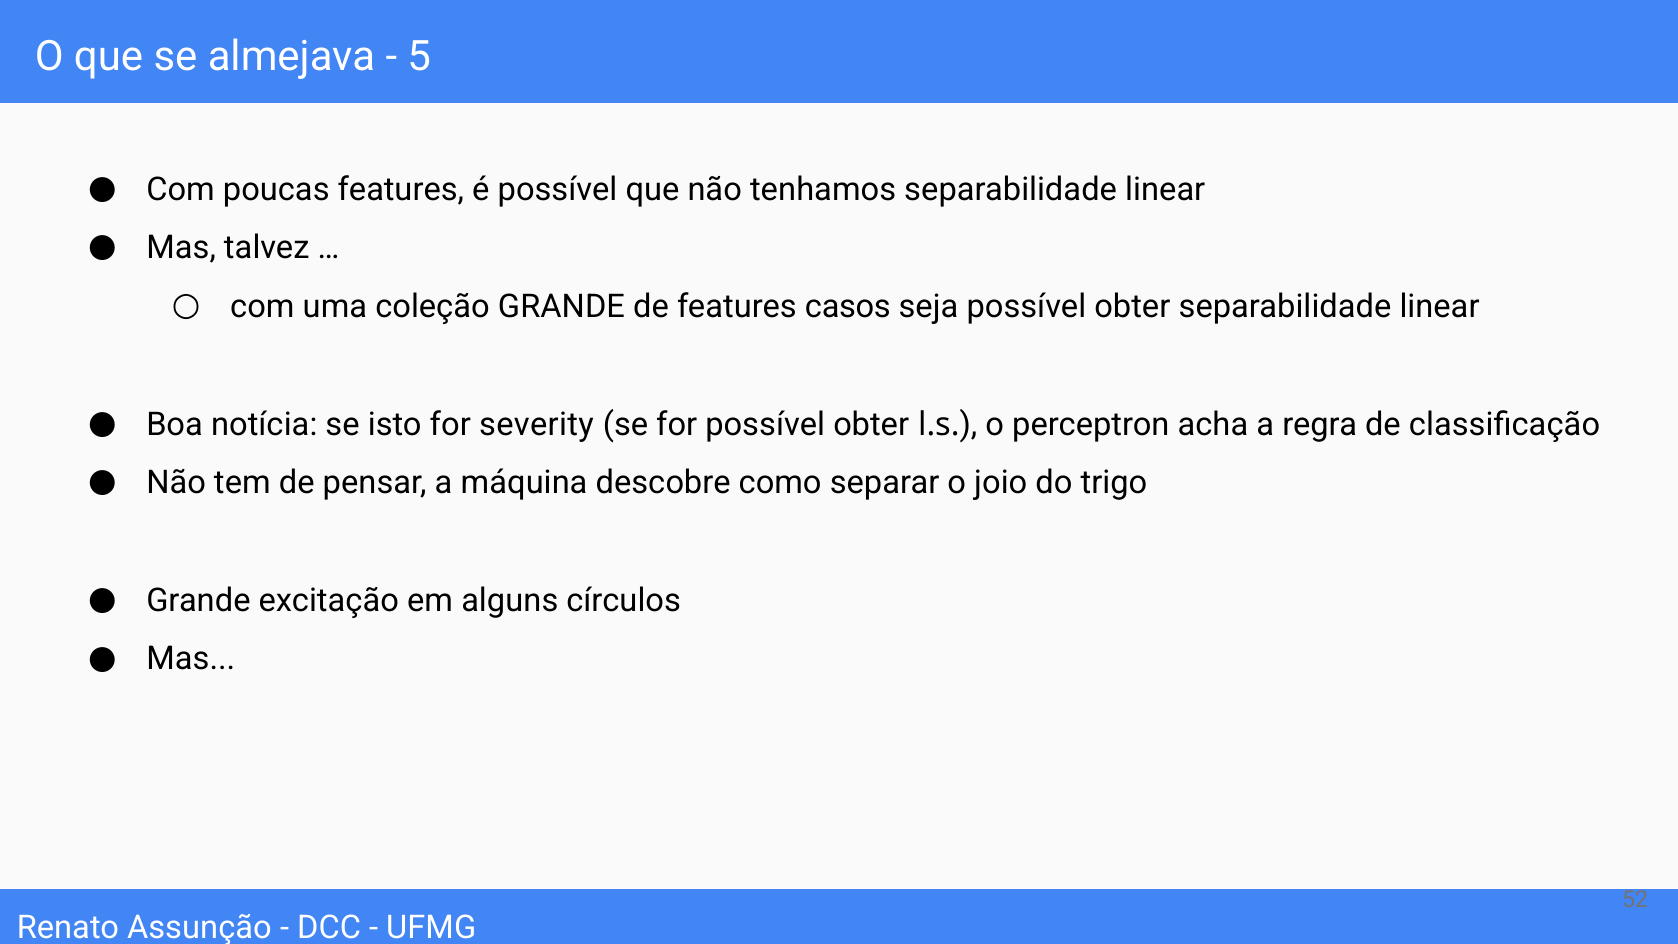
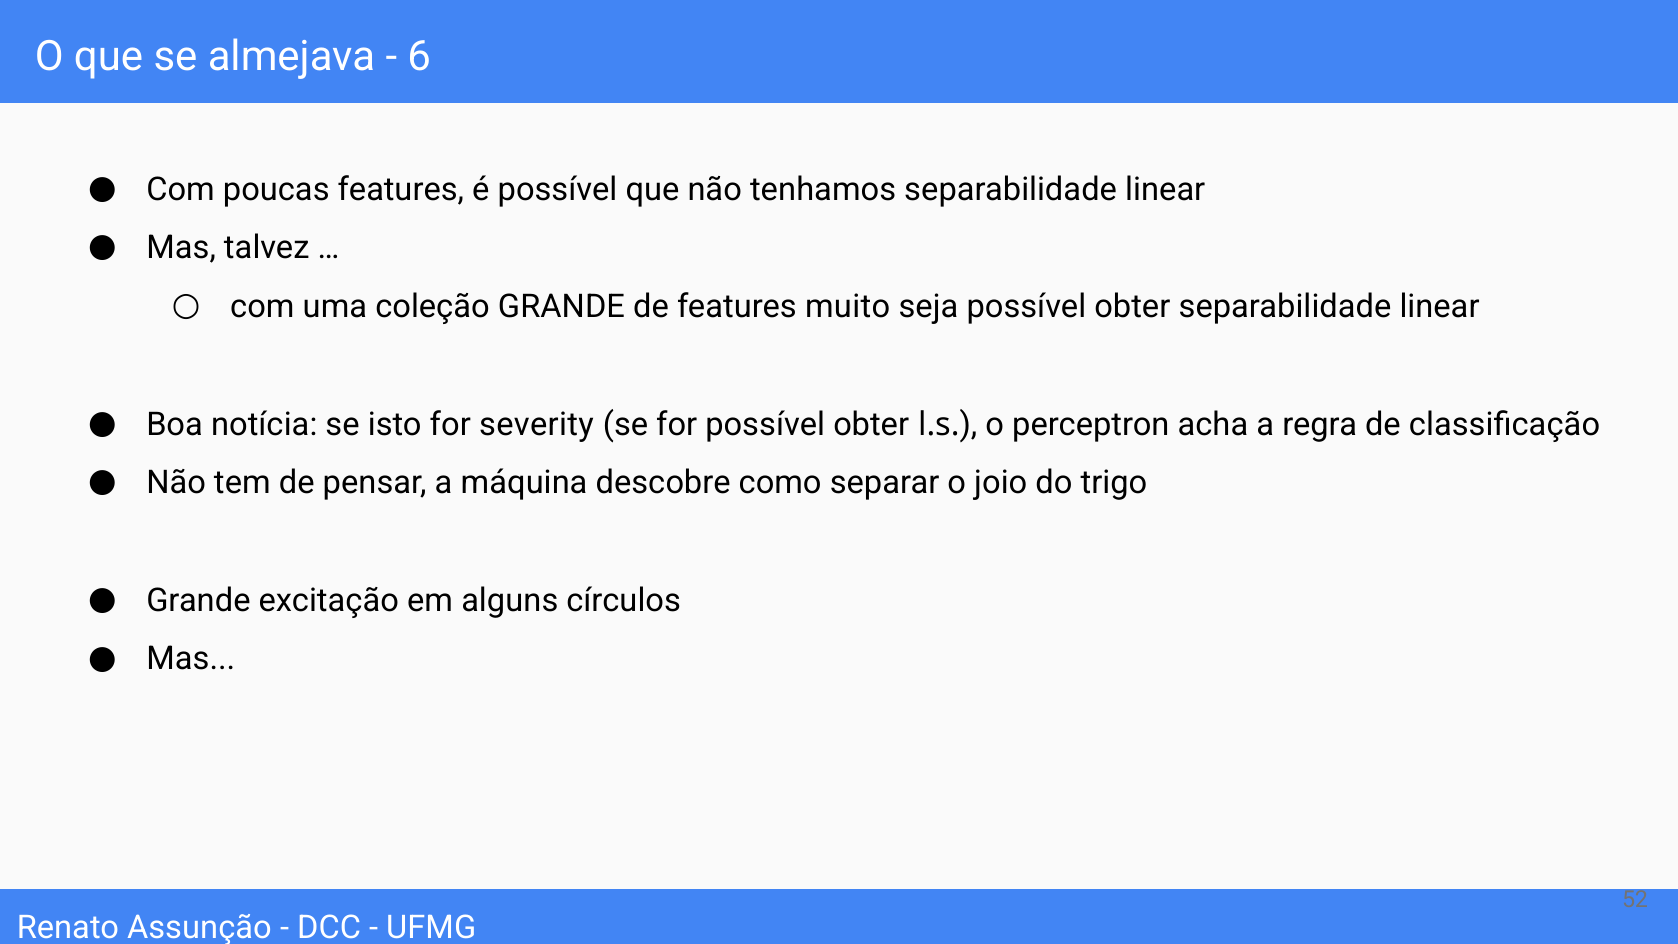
5: 5 -> 6 (419, 57)
casos: casos -> muito (848, 307)
